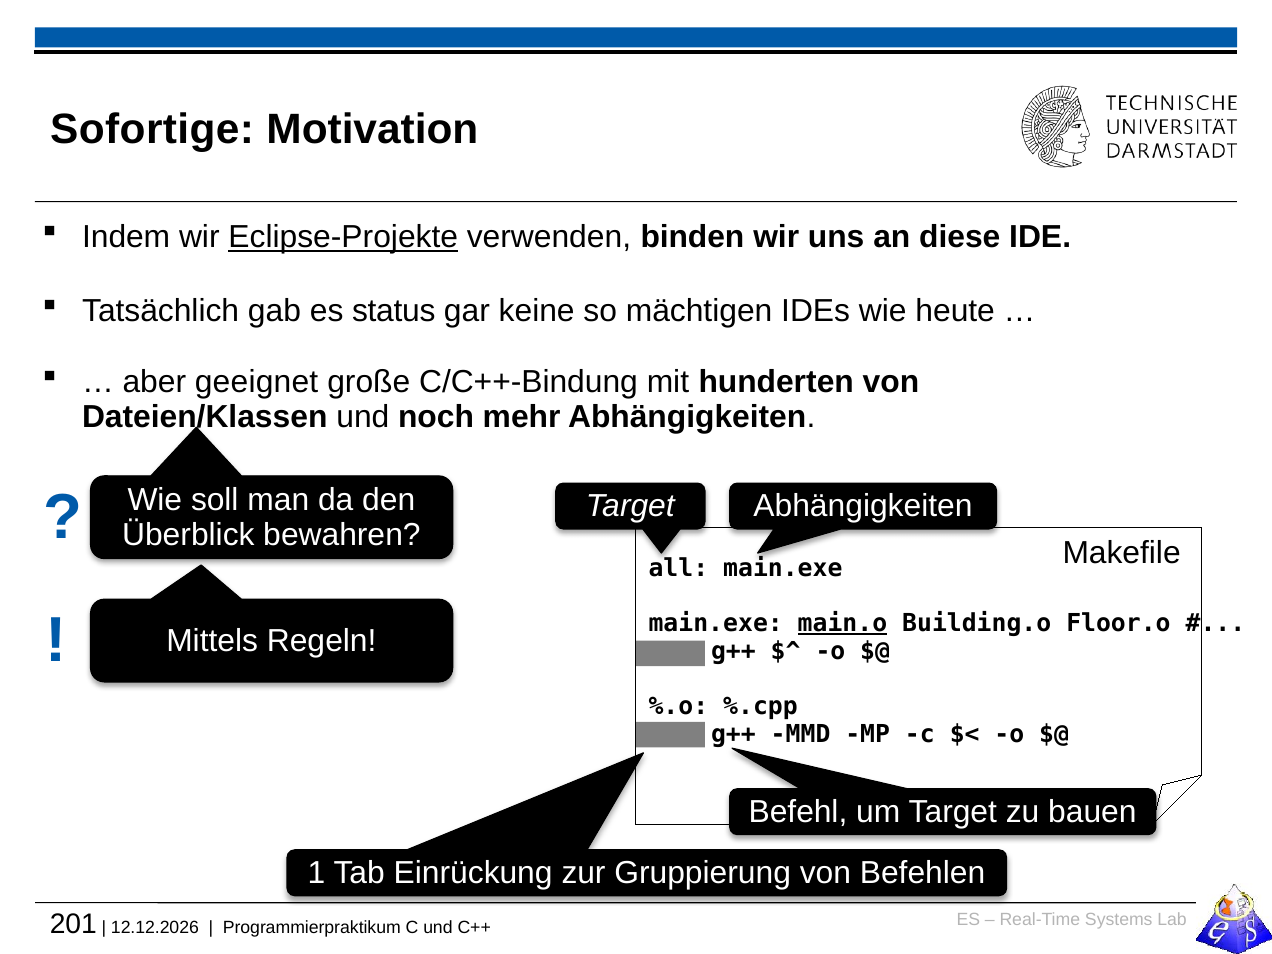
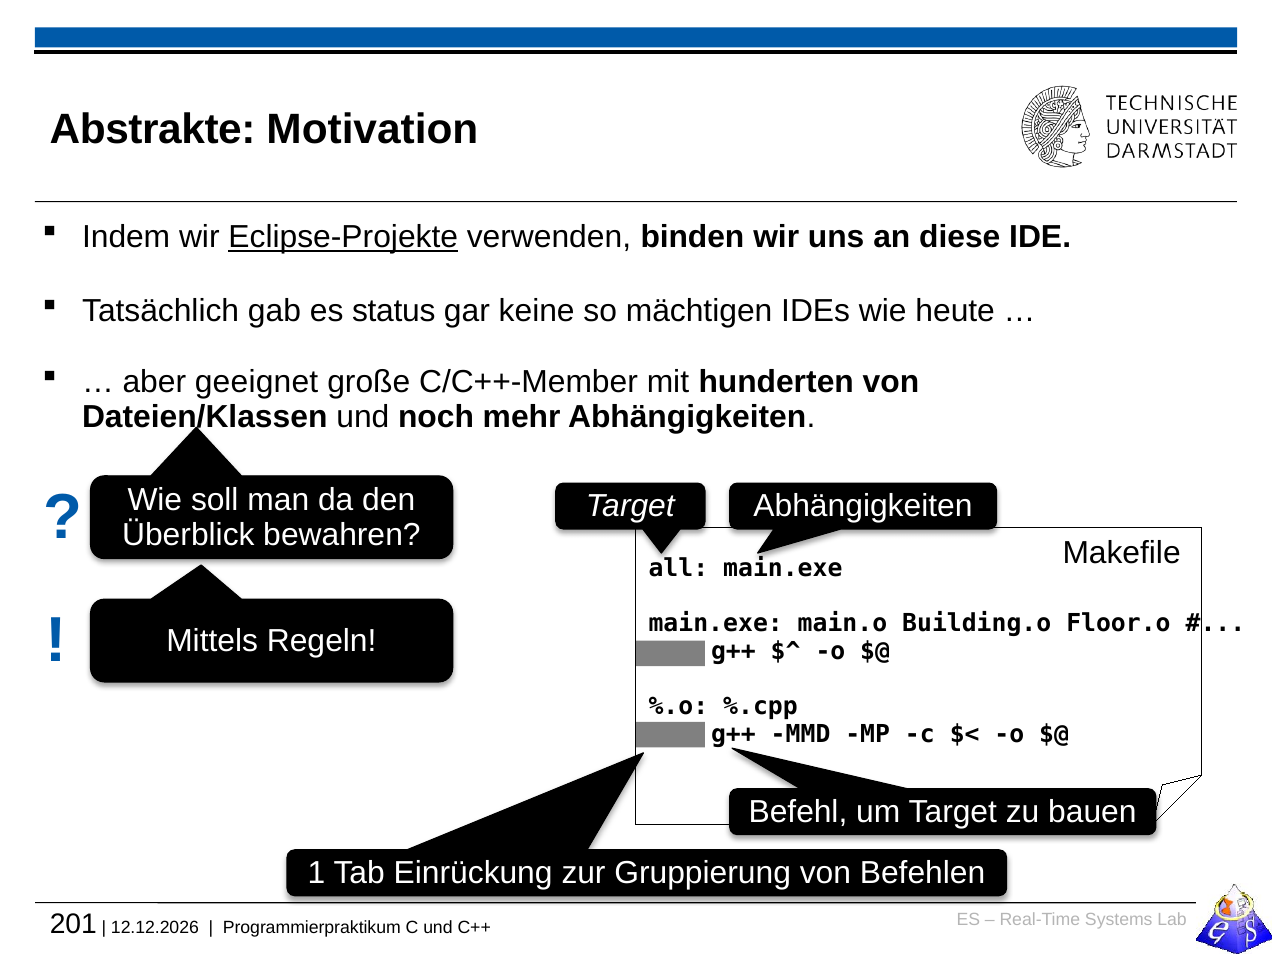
Sofortige: Sofortige -> Abstrakte (153, 129)
C/C++-Bindung: C/C++-Bindung -> C/C++-Member (528, 382)
main.o underline: present -> none (842, 623)
